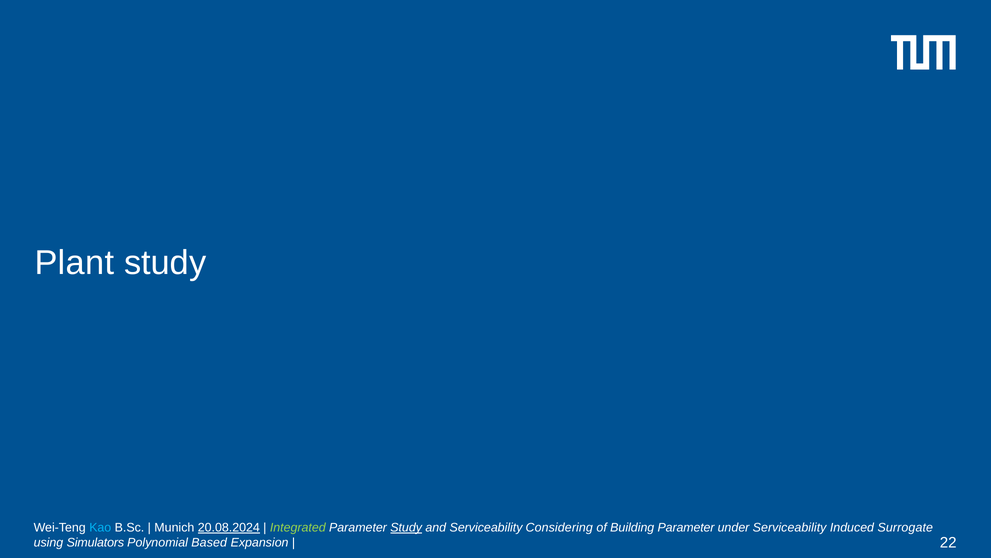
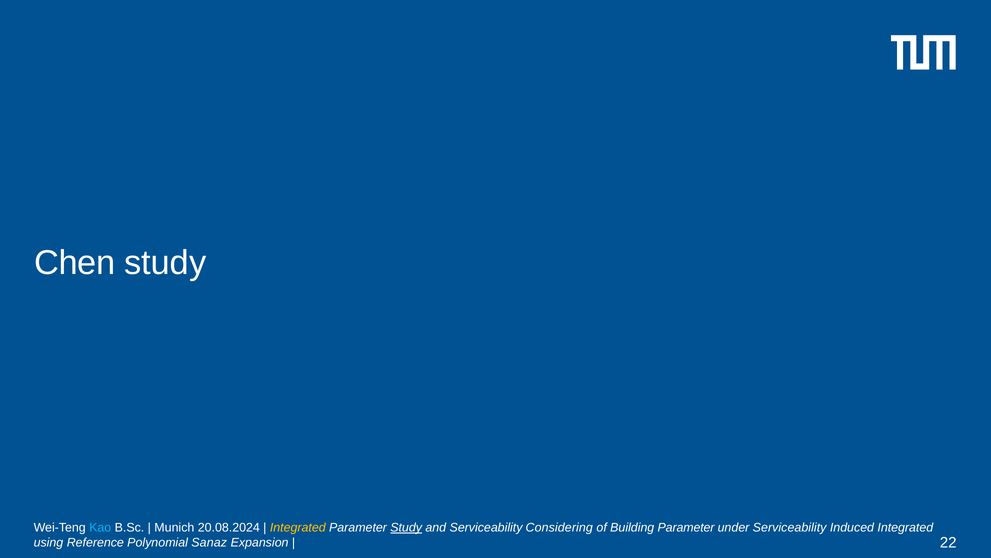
Plant: Plant -> Chen (75, 262)
20.08.2024 underline: present -> none (229, 527)
Integrated colour: light green -> yellow (298, 527)
Induced Surrogate: Surrogate -> Integrated (905, 527)
Simulators: Simulators -> Reference (95, 542)
Based: Based -> Sanaz (209, 542)
